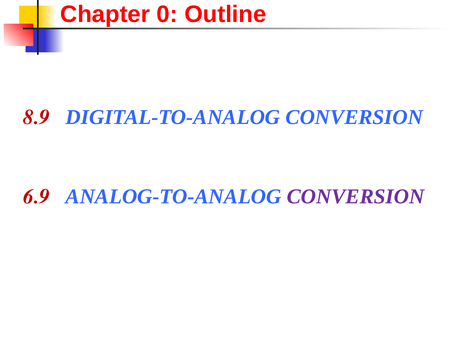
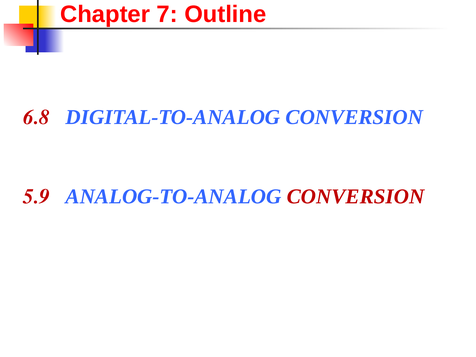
0: 0 -> 7 (167, 14)
8.9: 8.9 -> 6.8 (36, 117)
6.9: 6.9 -> 5.9 (36, 197)
CONVERSION colour: purple -> red (356, 197)
